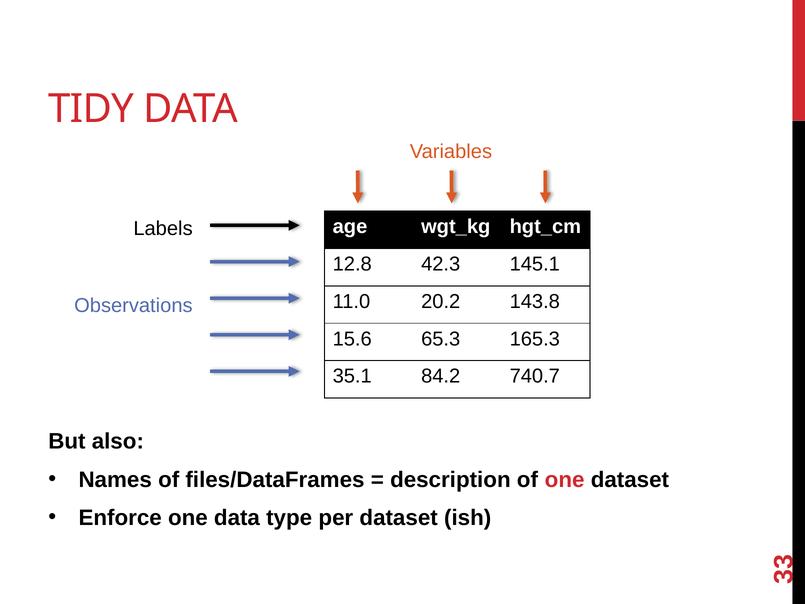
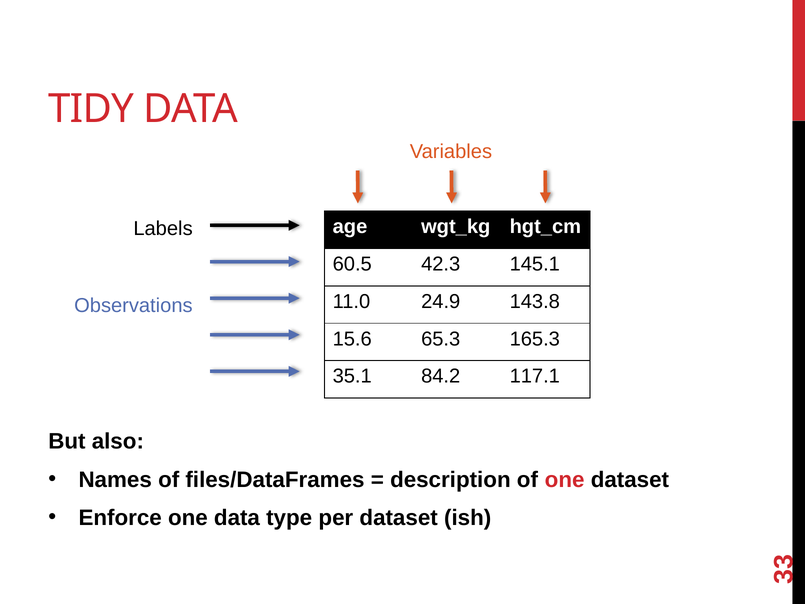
12.8: 12.8 -> 60.5 (352, 264)
20.2: 20.2 -> 24.9 (441, 301)
740.7: 740.7 -> 117.1 (535, 376)
